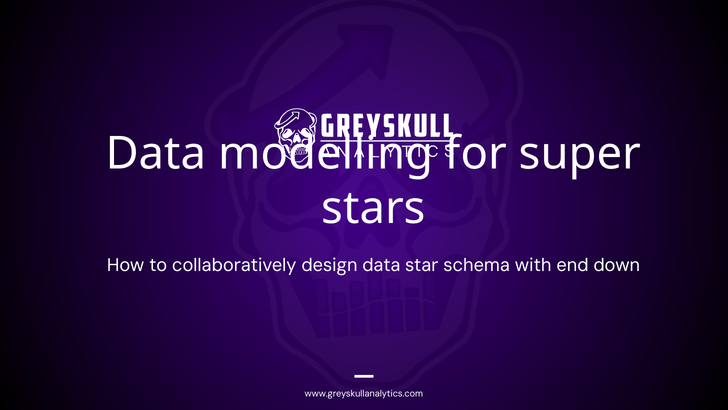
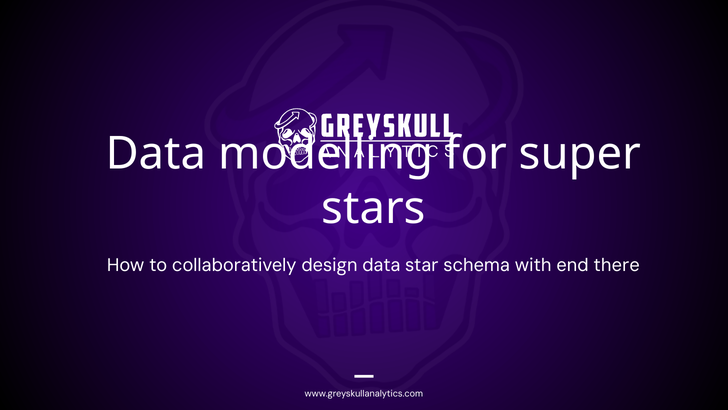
down: down -> there (617, 265)
